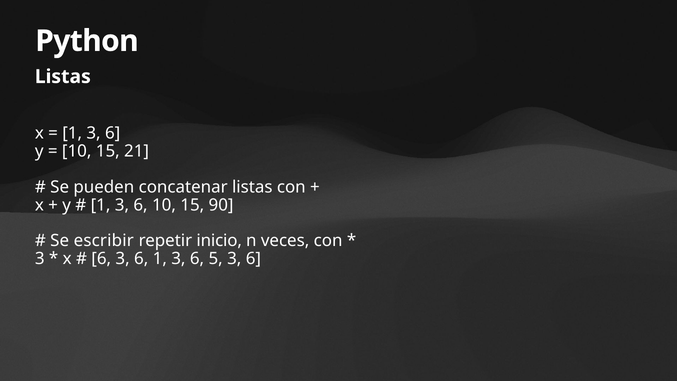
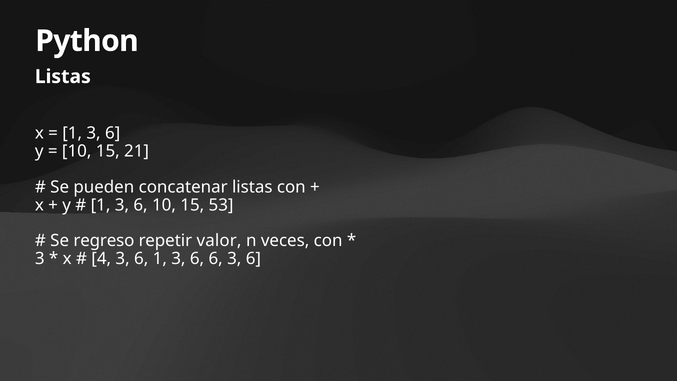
90: 90 -> 53 (221, 205)
escribir: escribir -> regreso (104, 241)
inicio: inicio -> valor (219, 241)
6: 6 -> 4 (101, 259)
6 5: 5 -> 6 (216, 259)
